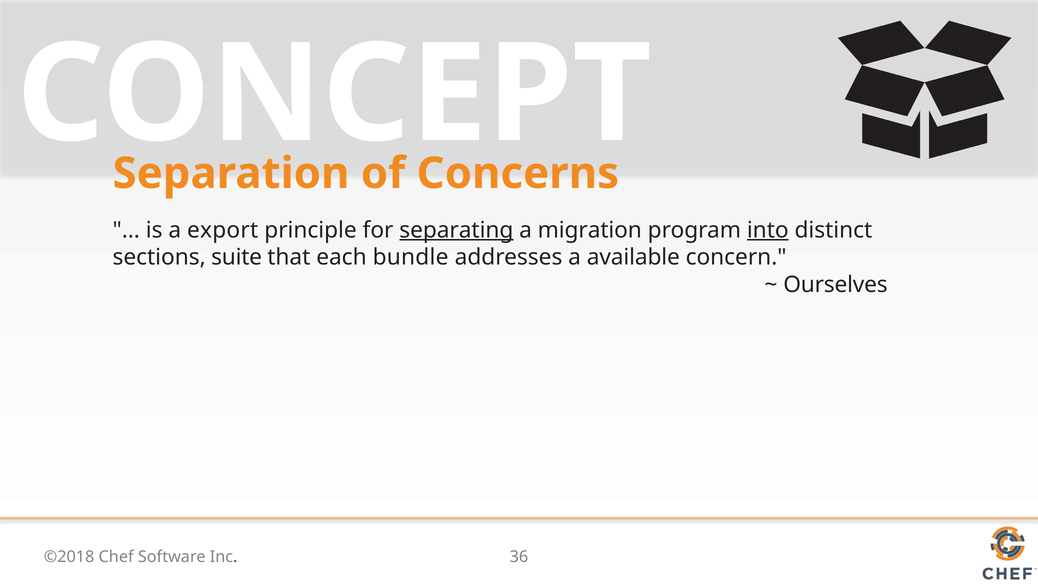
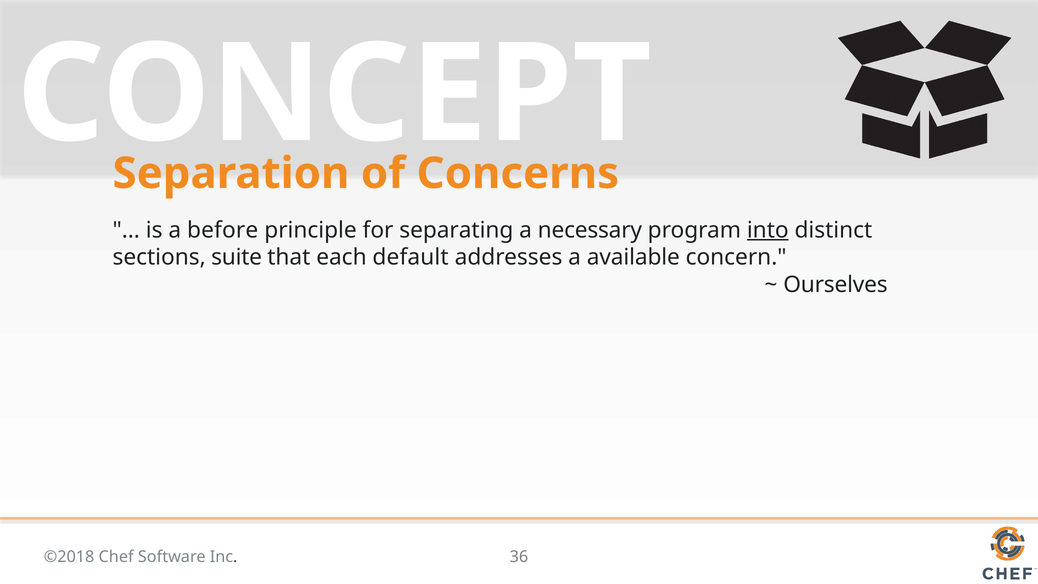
export: export -> before (223, 230)
separating underline: present -> none (456, 230)
migration: migration -> necessary (590, 230)
bundle: bundle -> default (411, 257)
